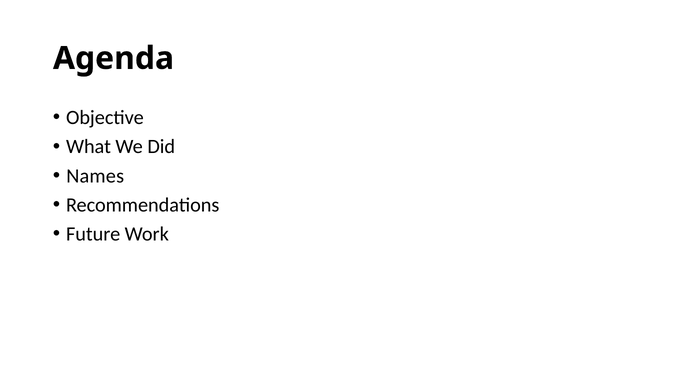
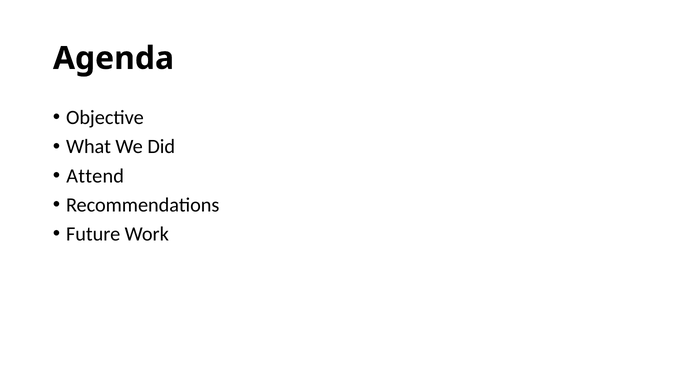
Names: Names -> Attend (95, 176)
